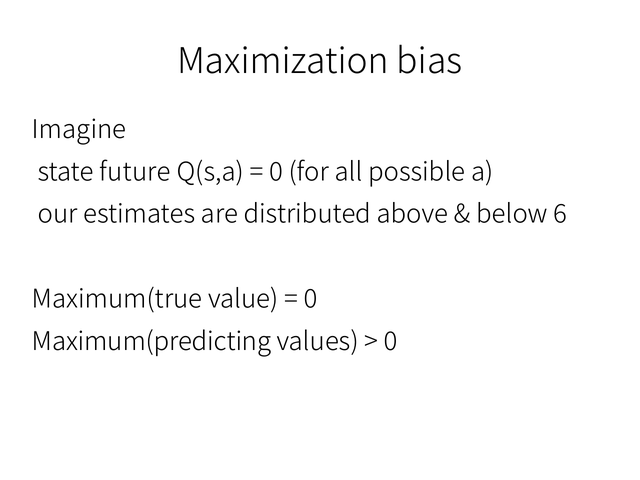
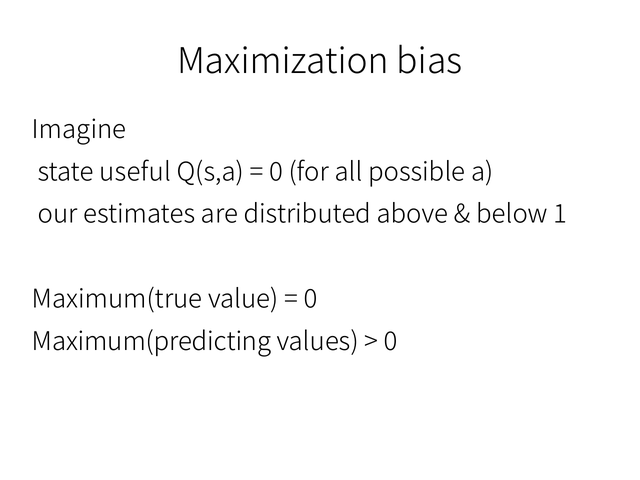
future: future -> useful (135, 172)
6: 6 -> 1 (560, 214)
